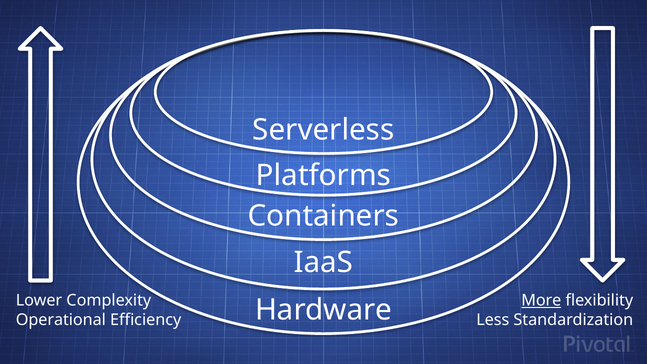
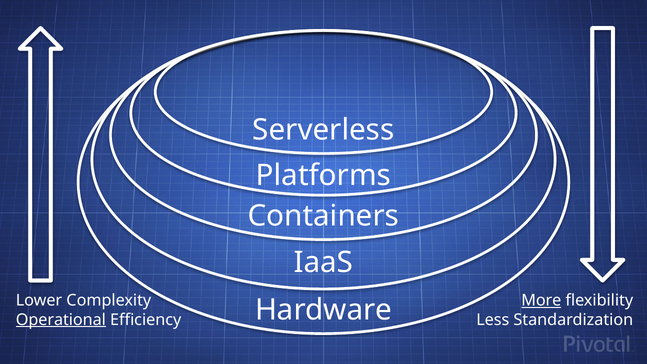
Operational underline: none -> present (61, 320)
